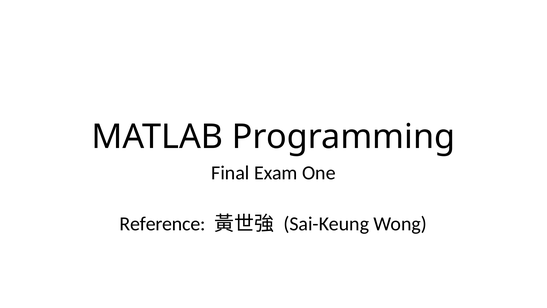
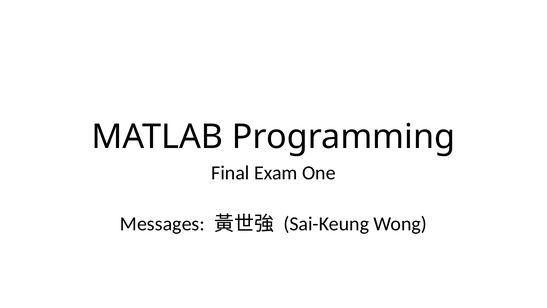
Reference: Reference -> Messages (162, 224)
